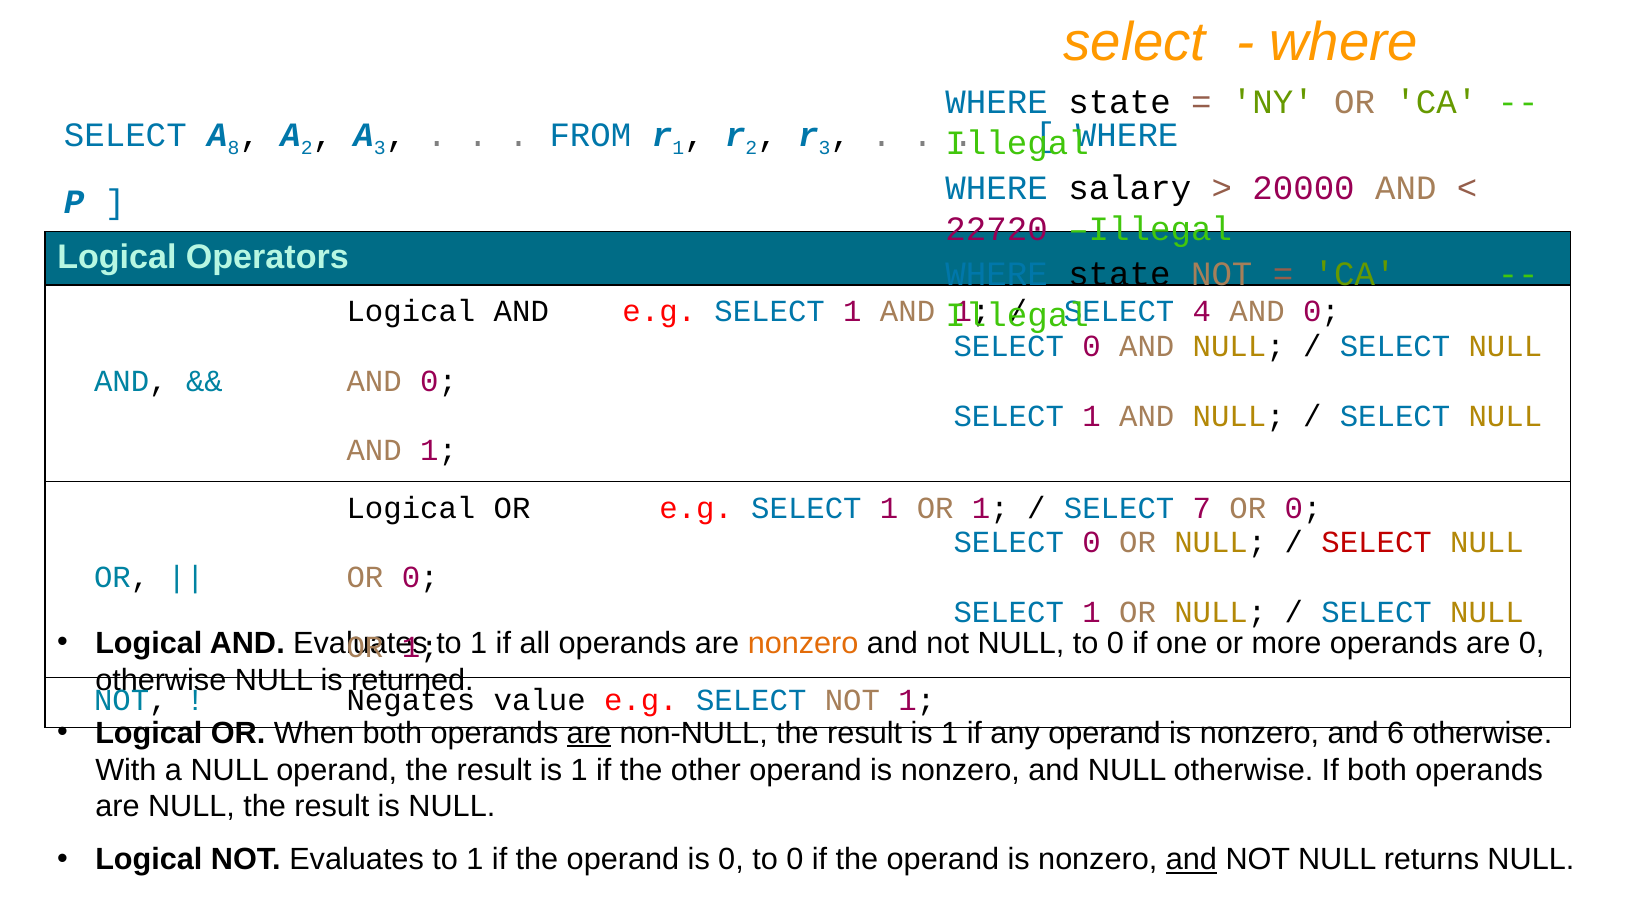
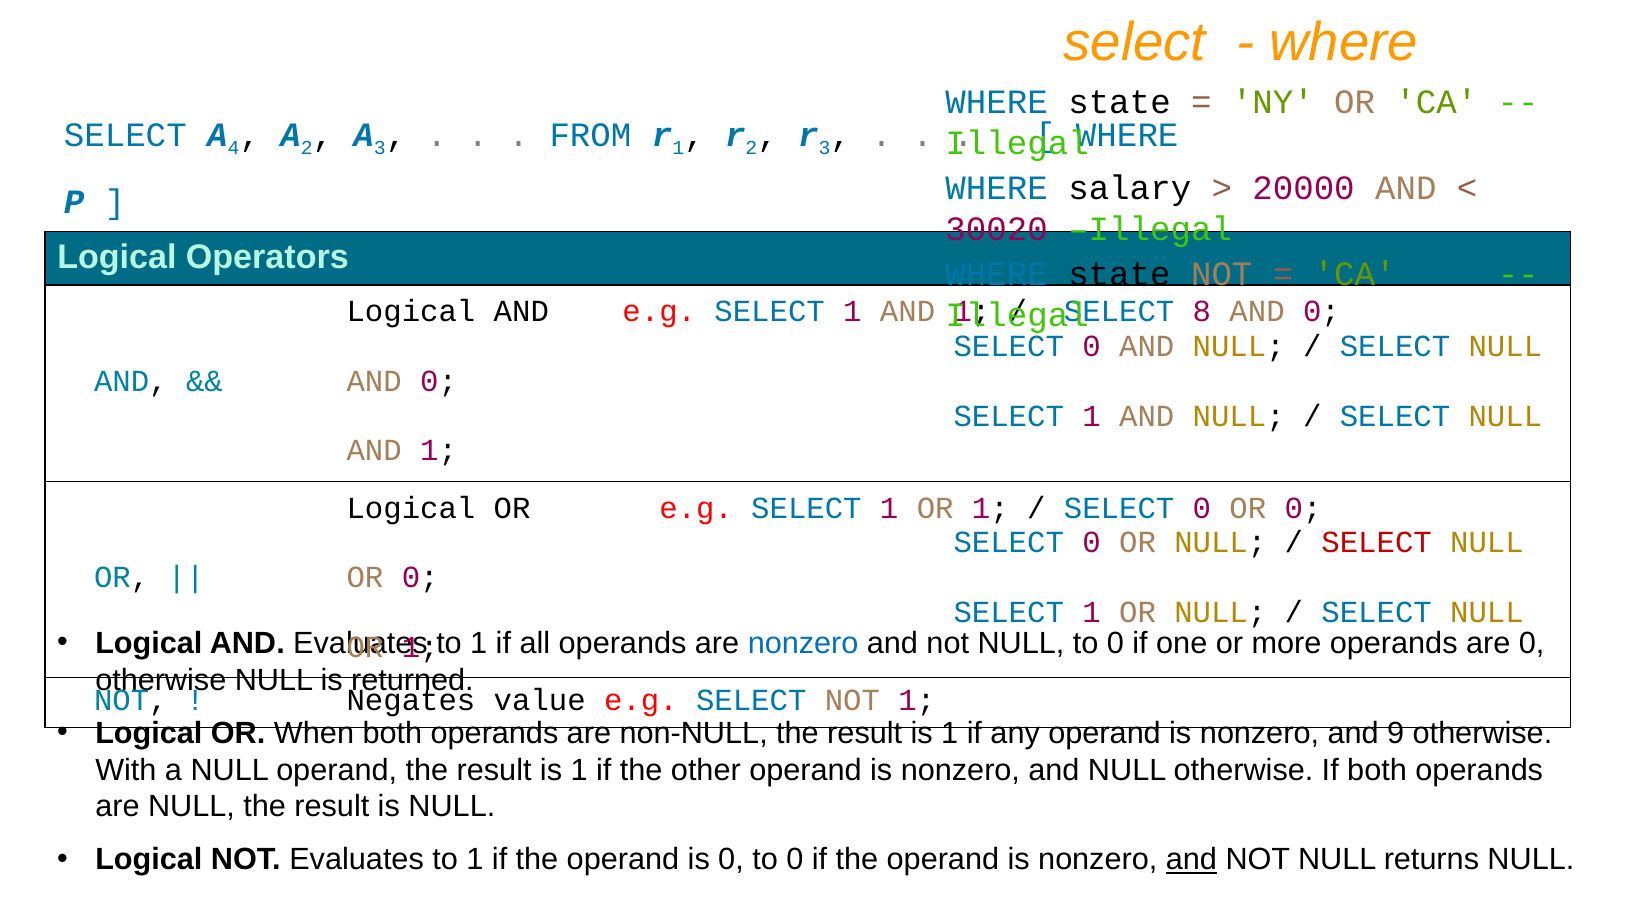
8: 8 -> 4 (234, 148)
22720: 22720 -> 30020 (997, 229)
4: 4 -> 8 (1202, 312)
7: 7 -> 0 (1202, 508)
nonzero colour: orange -> blue (803, 643)
are underline: present -> none (589, 733)
6: 6 -> 9 (1396, 733)
